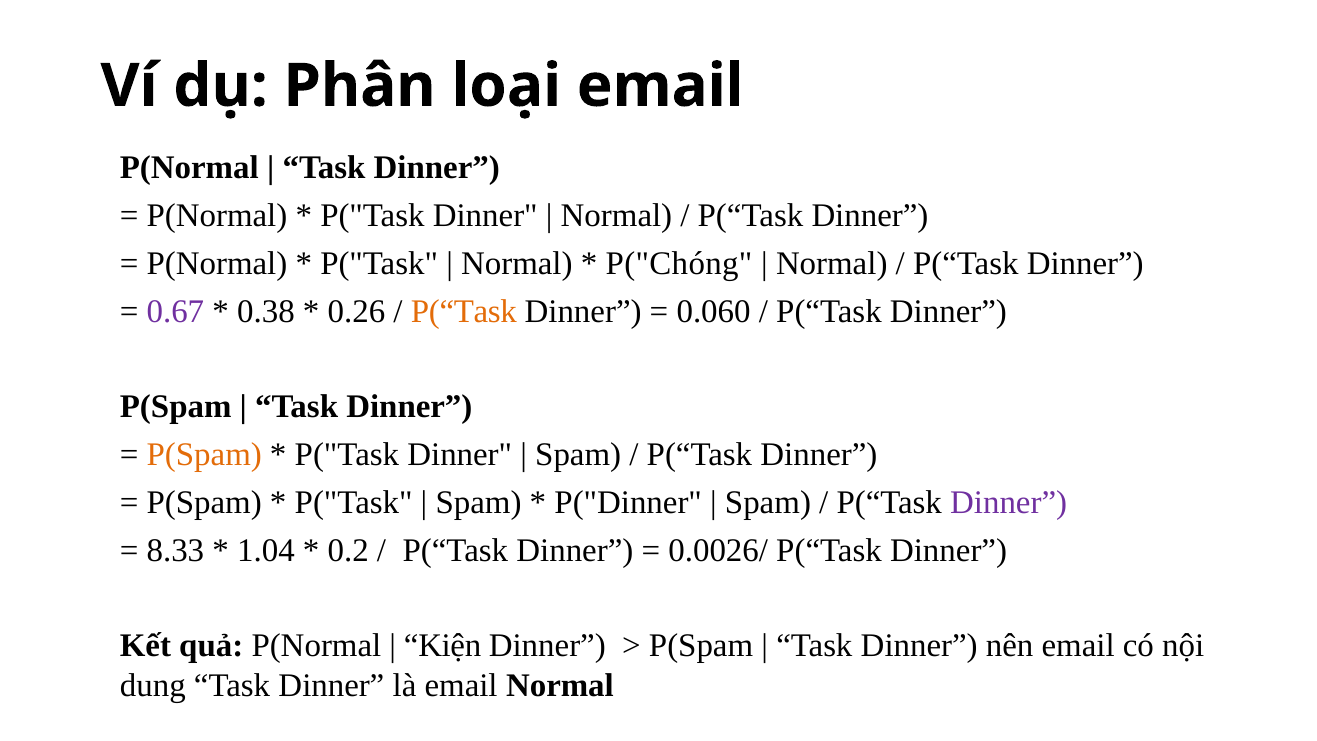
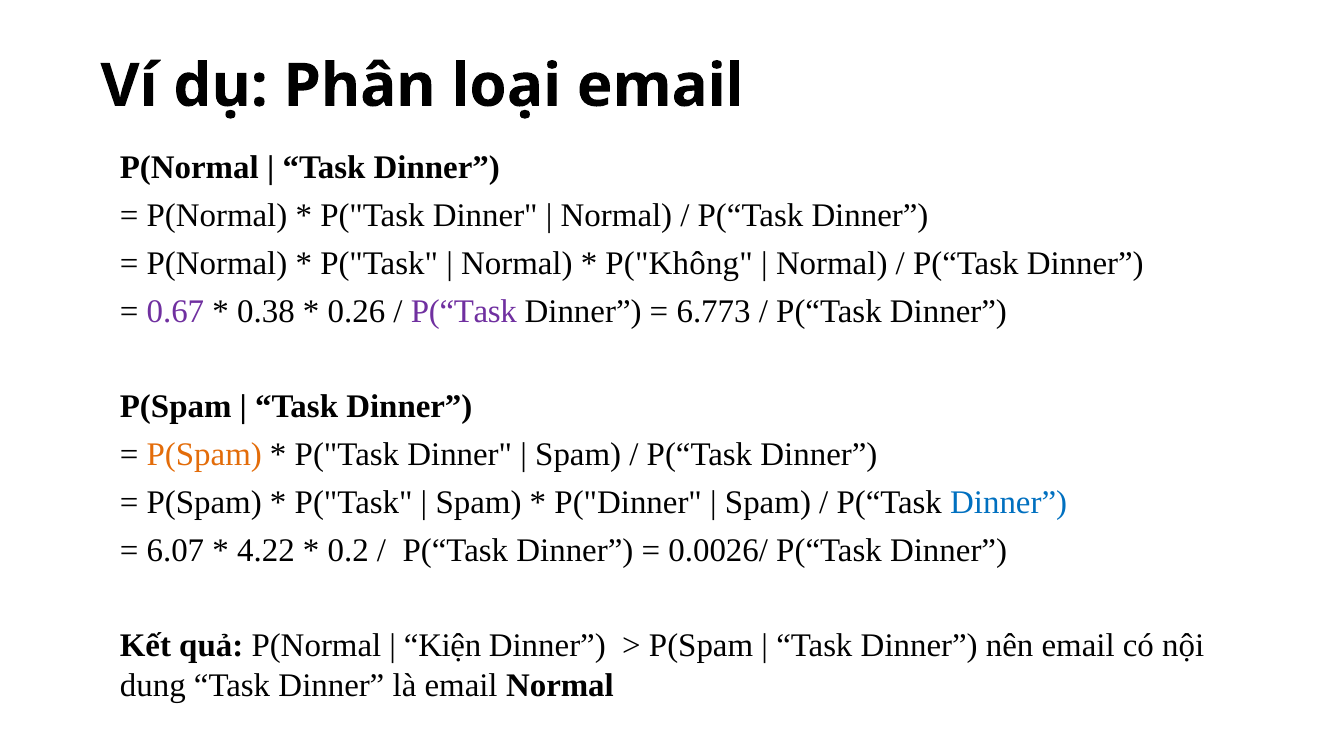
P("Chóng: P("Chóng -> P("Không (679, 264)
P(“Task colour: orange -> purple (464, 311)
0.060: 0.060 -> 6.773 (714, 311)
Dinner colour: purple -> blue (1009, 502)
8.33: 8.33 -> 6.07 (175, 550)
1.04: 1.04 -> 4.22 (266, 550)
